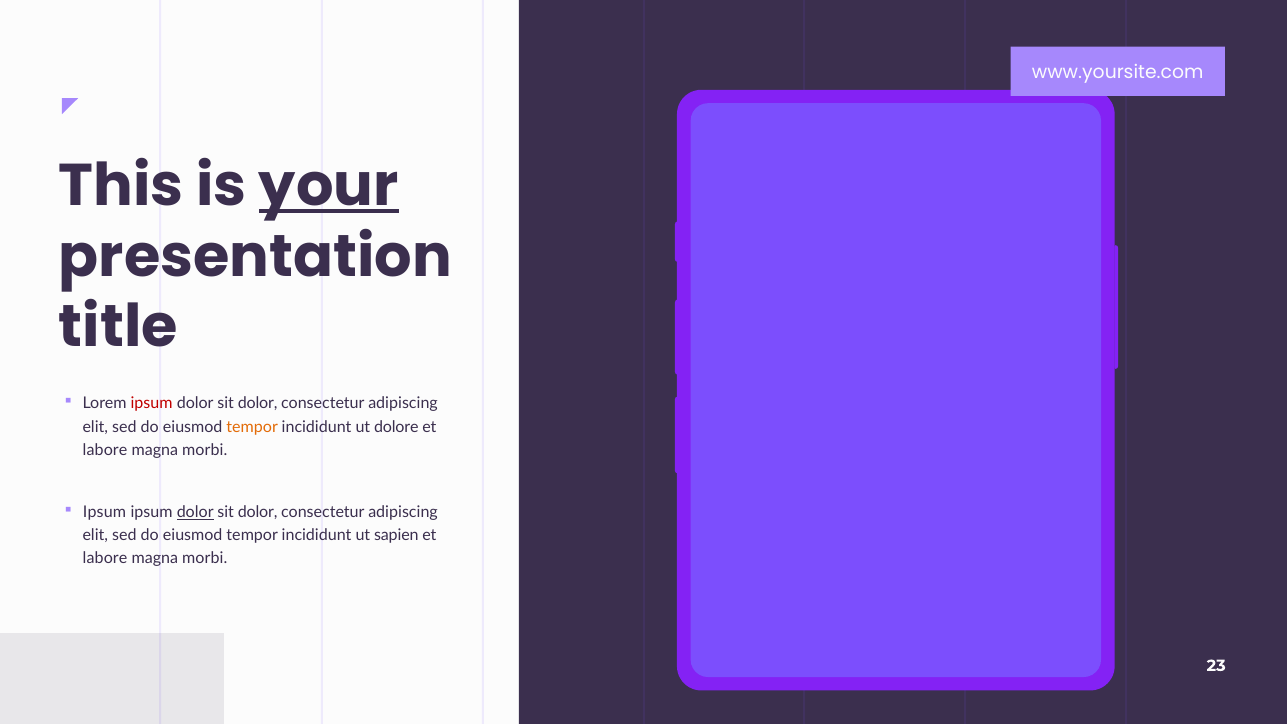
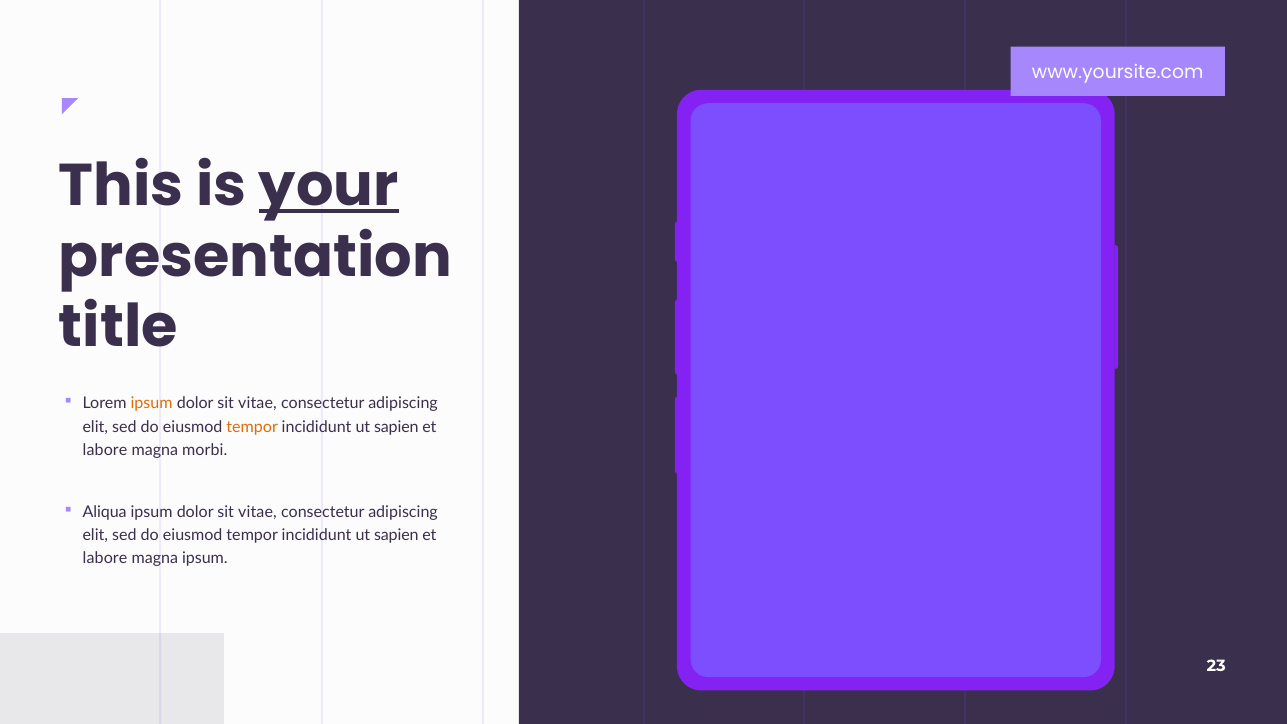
ipsum colour: red -> orange (152, 404)
dolor: dolor -> vitae (257, 404)
dolore: dolore -> sapien (396, 427)
Ipsum: Ipsum -> Aliqua (105, 512)
dolor underline: present -> none (195, 512)
dolor: dolor -> vitae (257, 512)
morbi: morbi -> ipsum (205, 559)
